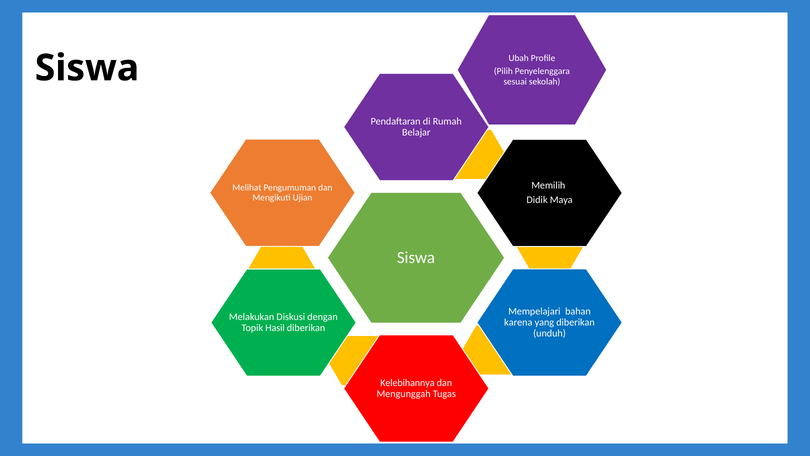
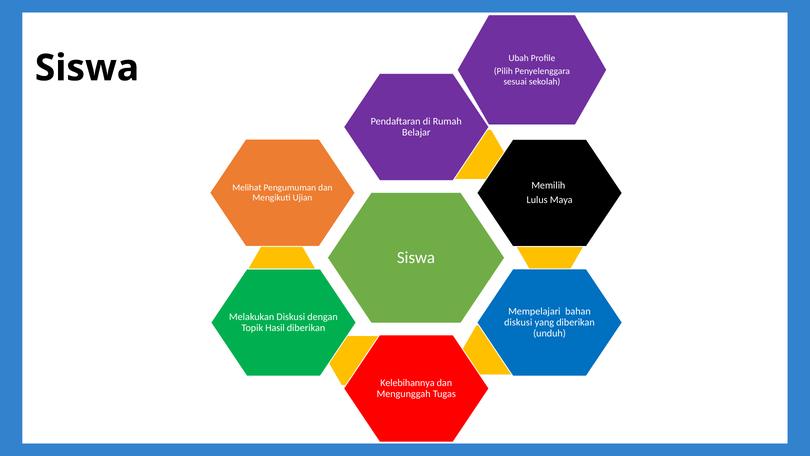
Didik: Didik -> Lulus (537, 200)
karena: karena -> diskusi (518, 322)
